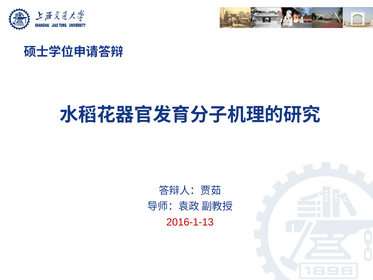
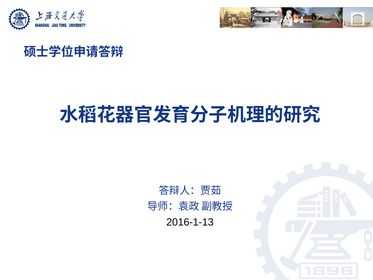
2016-1-13 colour: red -> black (190, 222)
